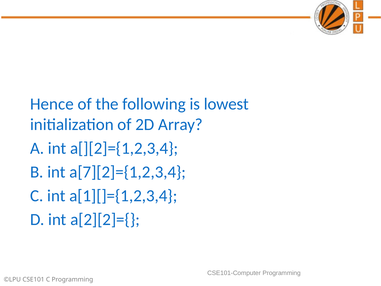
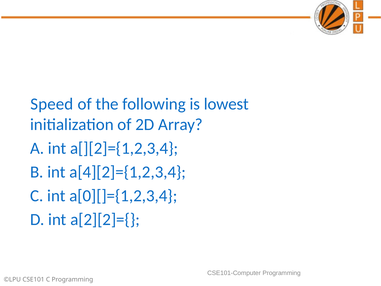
Hence: Hence -> Speed (52, 104)
a[7][2]={1,2,3,4: a[7][2]={1,2,3,4 -> a[4][2]={1,2,3,4 (128, 172)
a[1][]={1,2,3,4: a[1][]={1,2,3,4 -> a[0][]={1,2,3,4 (123, 196)
